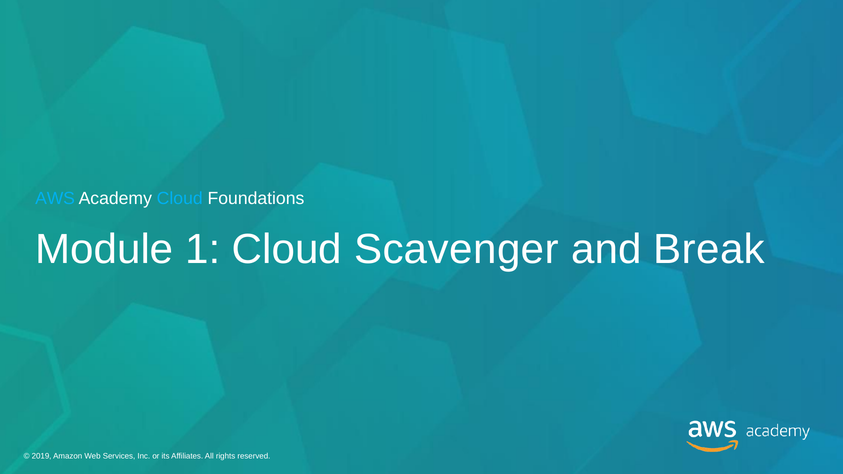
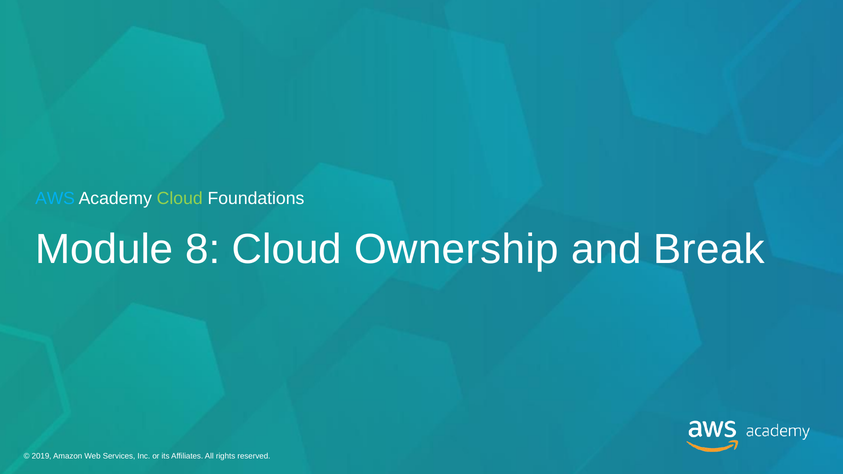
Cloud colour: light blue -> light green (180, 199)
1: 1 -> 8 (203, 249)
Scavenger: Scavenger -> Ownership (456, 249)
